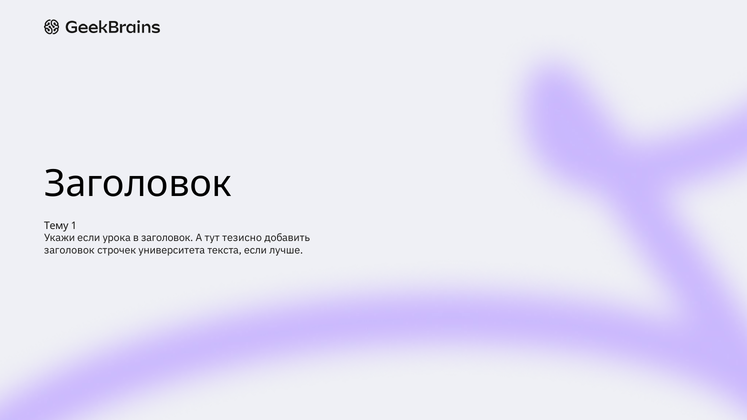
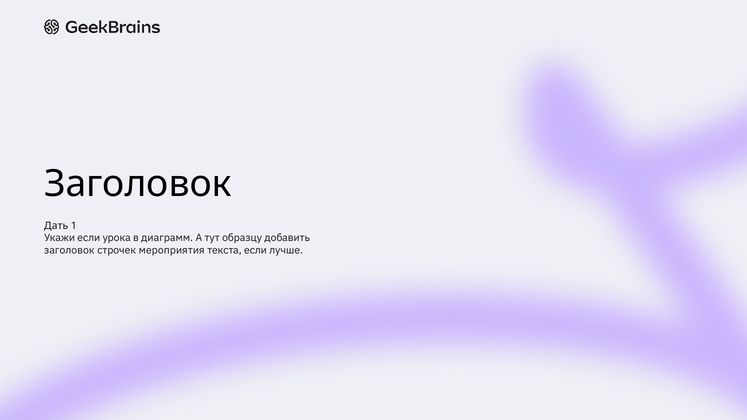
Тему: Тему -> Дать (56, 226)
в заголовок: заголовок -> диаграмм (167, 238)
тезисно: тезисно -> образцу (242, 238)
университета: университета -> мероприятия (172, 251)
